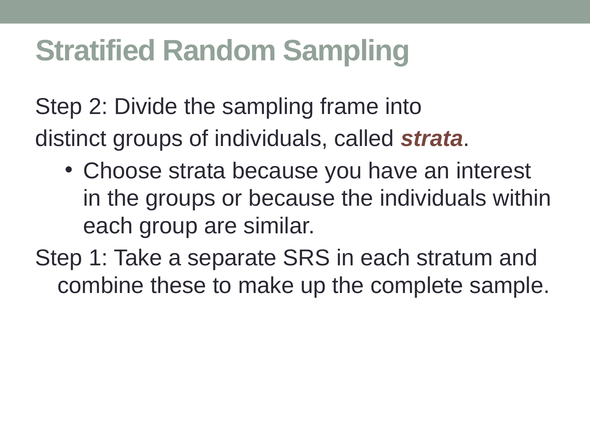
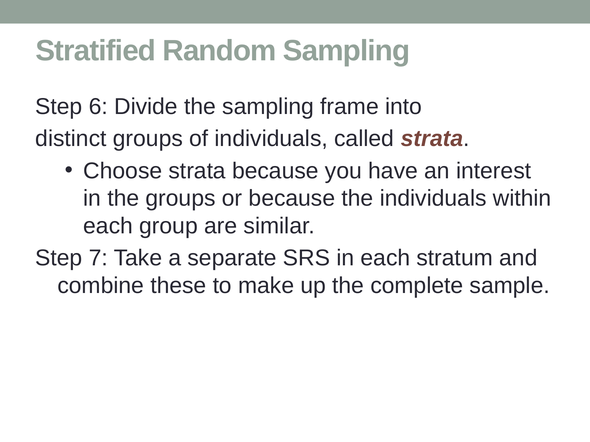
2: 2 -> 6 (98, 107)
1: 1 -> 7 (98, 258)
